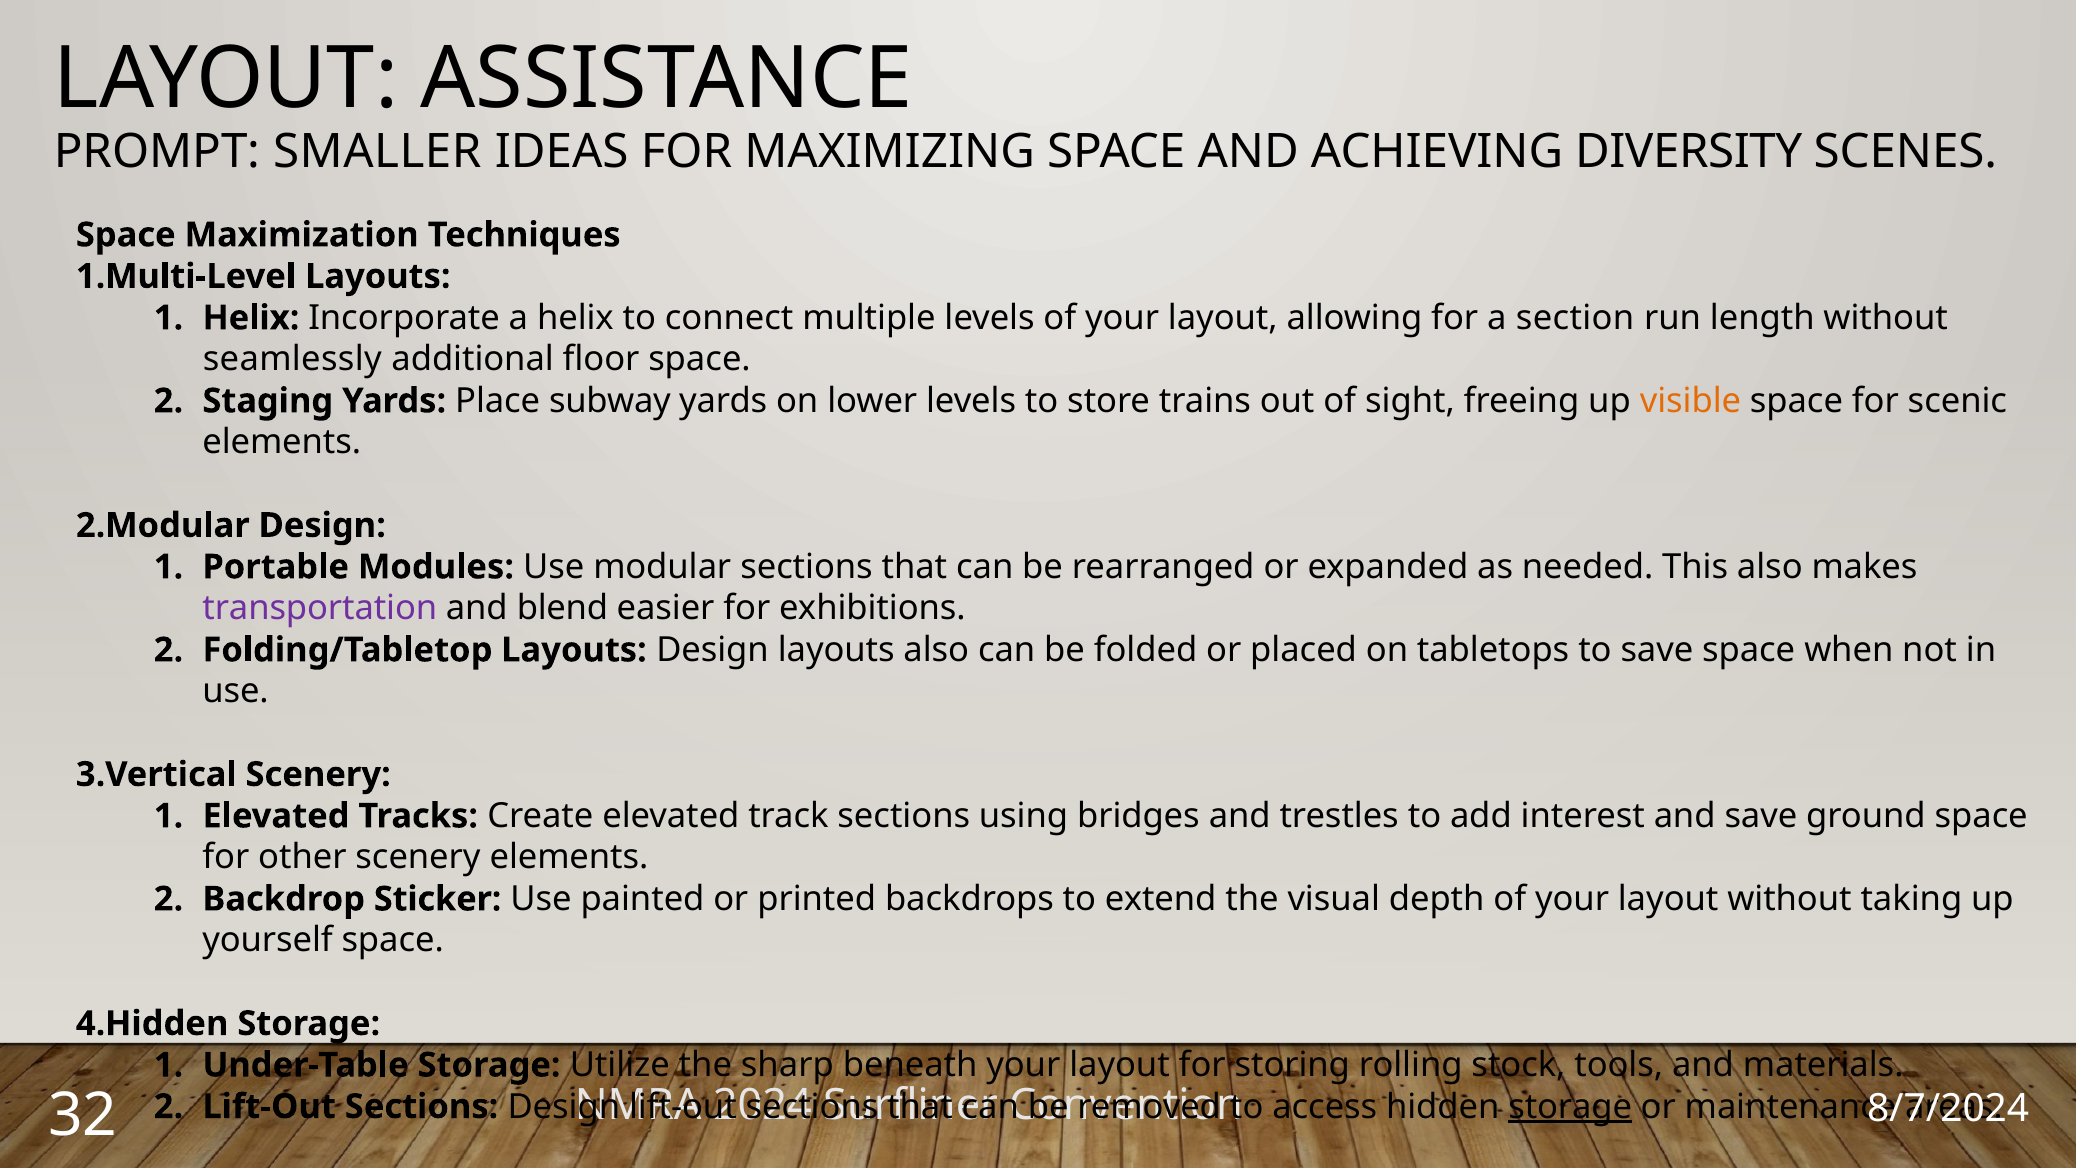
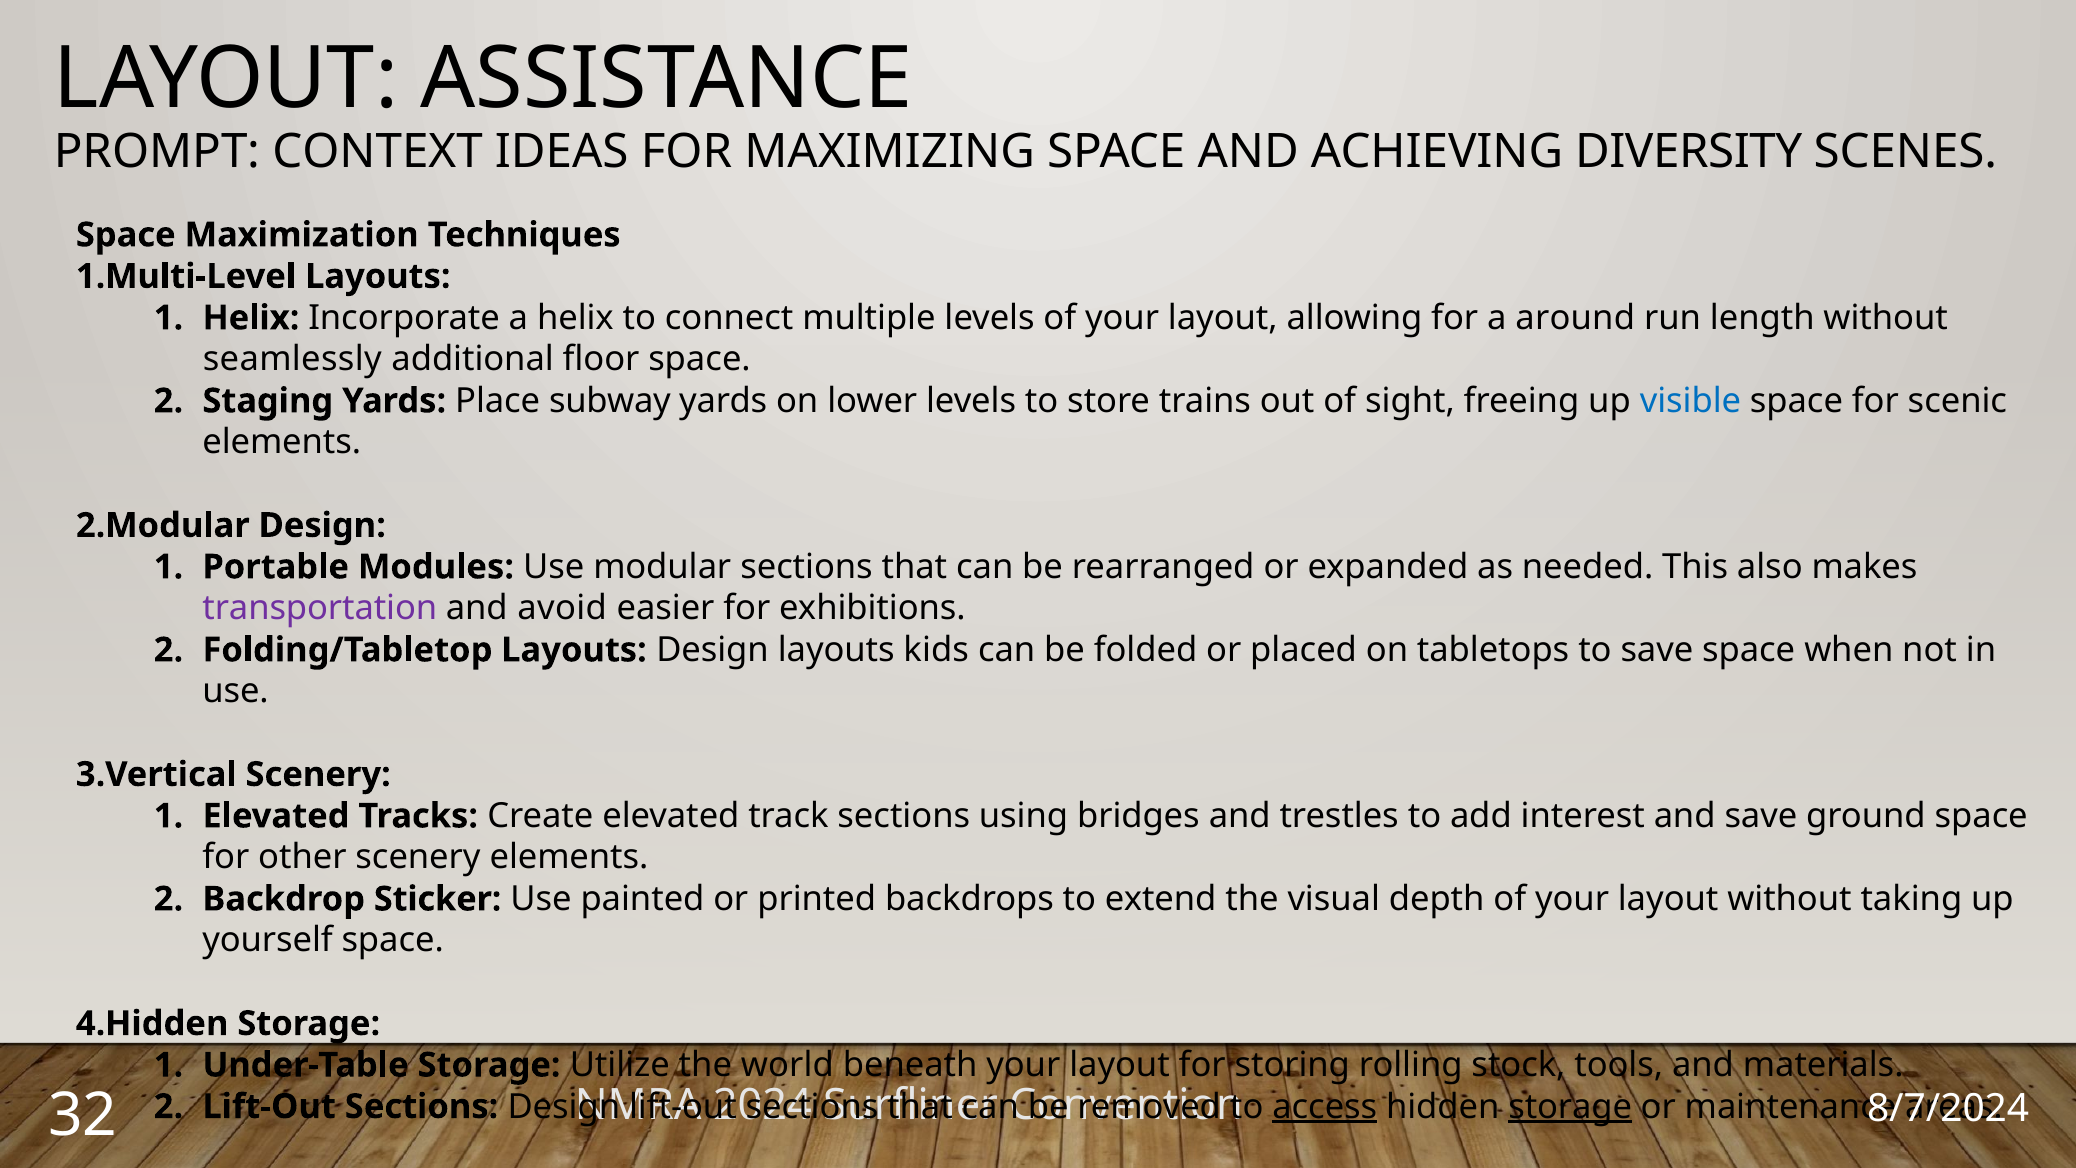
SMALLER: SMALLER -> CONTEXT (378, 152)
section: section -> around (1575, 318)
visible colour: orange -> blue (1691, 401)
blend: blend -> avoid (562, 608)
layouts also: also -> kids (936, 650)
sharp: sharp -> world (787, 1065)
access underline: none -> present (1325, 1106)
